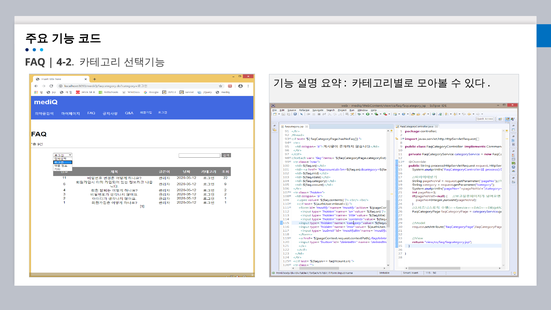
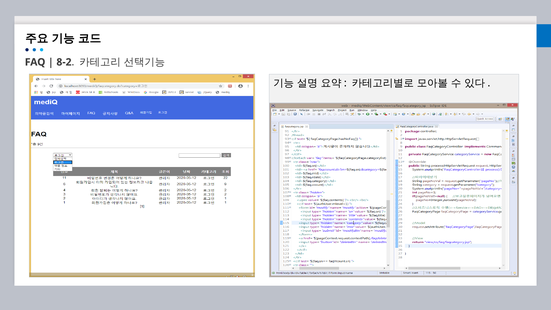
4-2: 4-2 -> 8-2 (64, 62)
